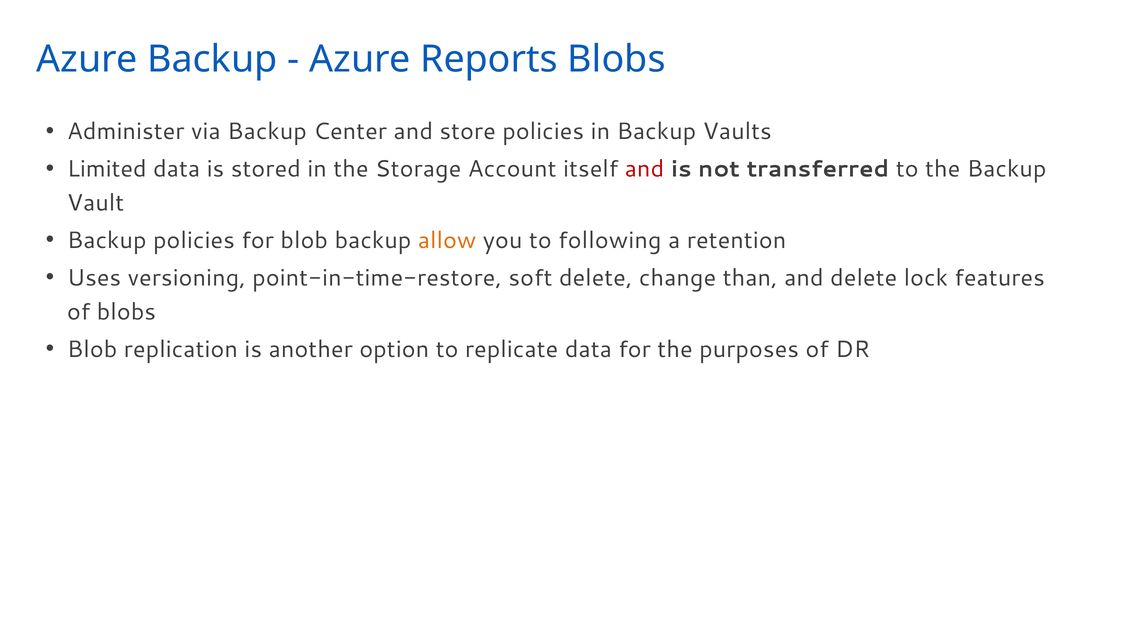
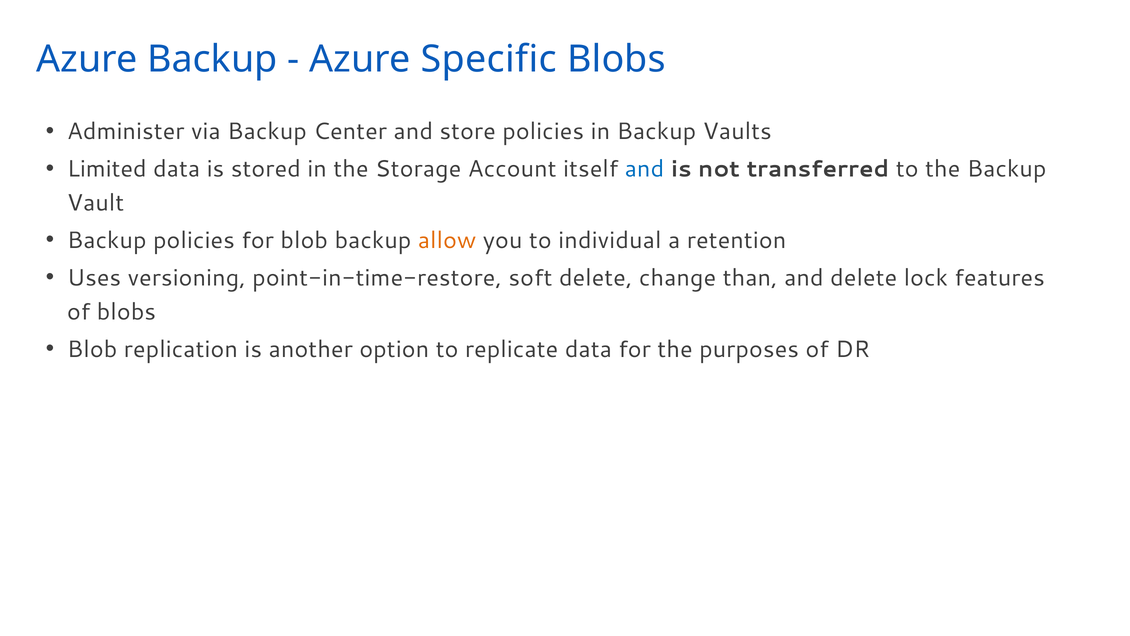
Reports: Reports -> Specific (489, 60)
and colour: red -> blue (644, 169)
following: following -> individual (610, 240)
